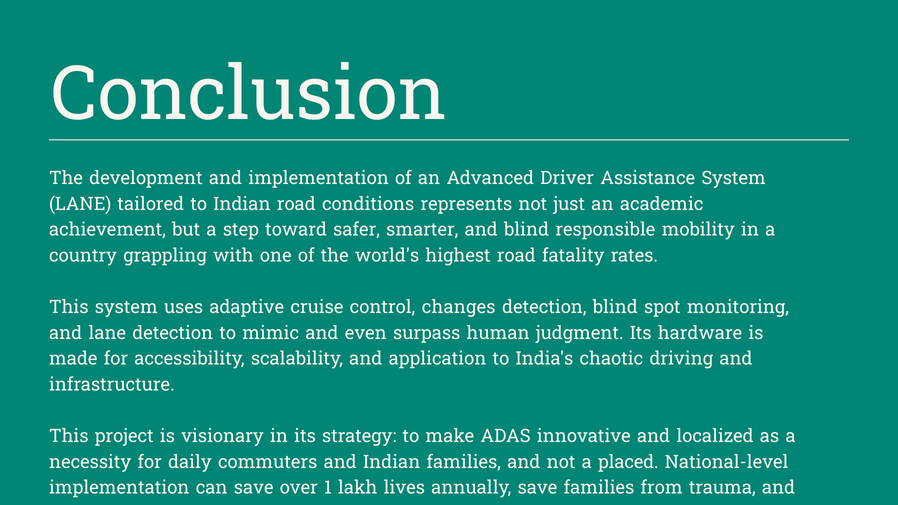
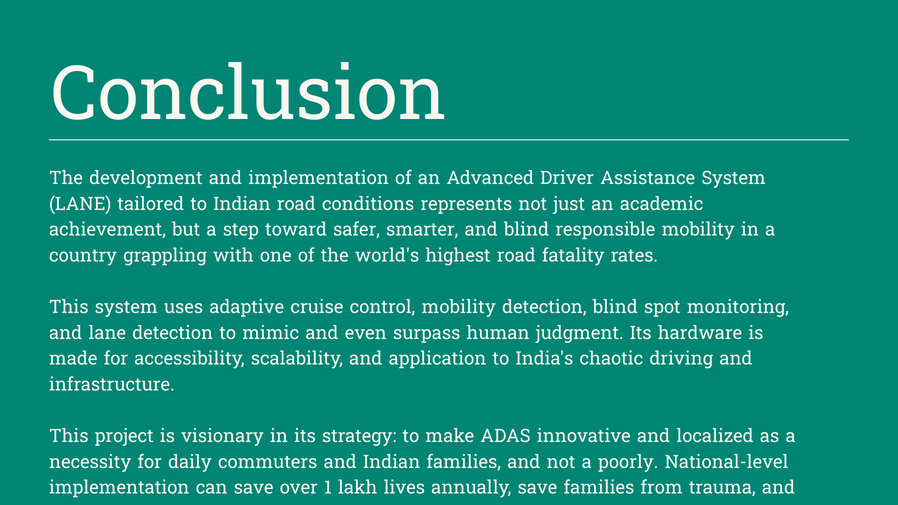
control changes: changes -> mobility (459, 307)
placed: placed -> poorly (628, 462)
